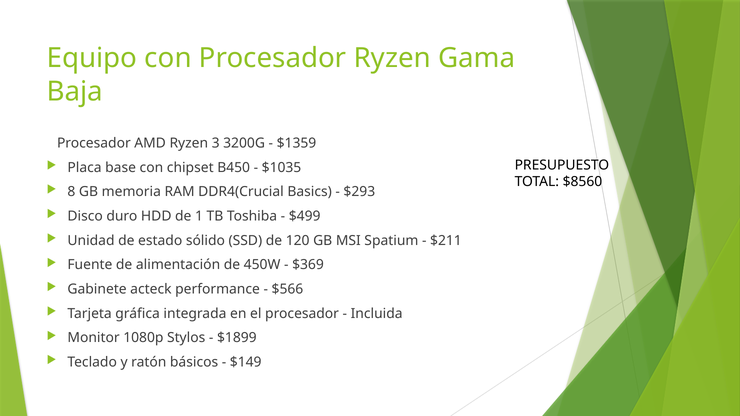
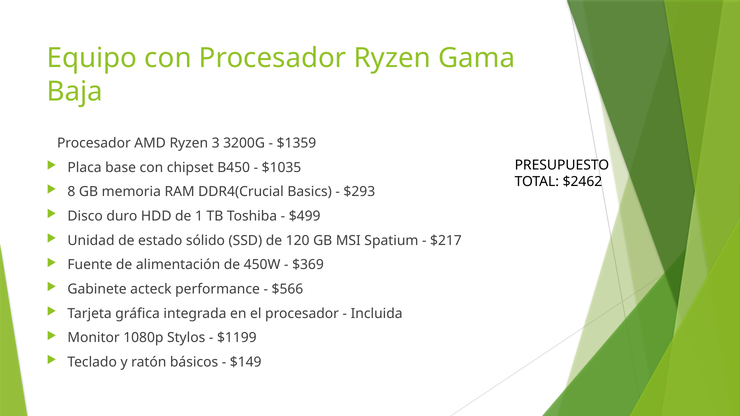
$8560: $8560 -> $2462 (582, 182)
$211: $211 -> $217 (446, 241)
$1899: $1899 -> $1199 (237, 338)
